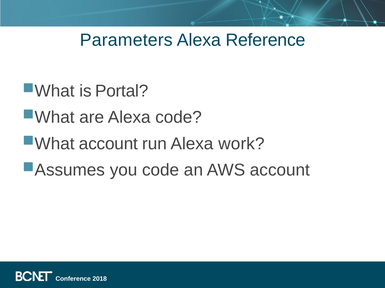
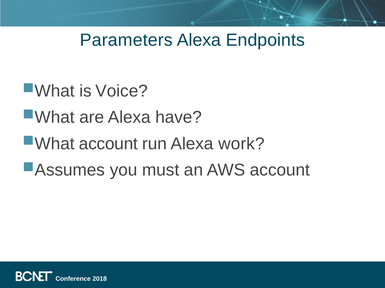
Reference: Reference -> Endpoints (265, 40)
Portal: Portal -> Voice (122, 91)
Alexa code: code -> have (179, 118)
you code: code -> must (161, 170)
